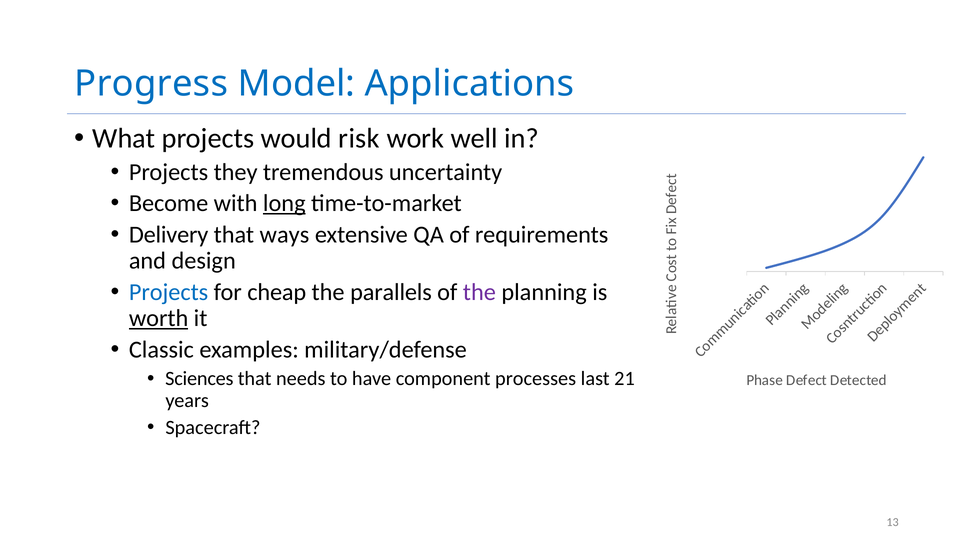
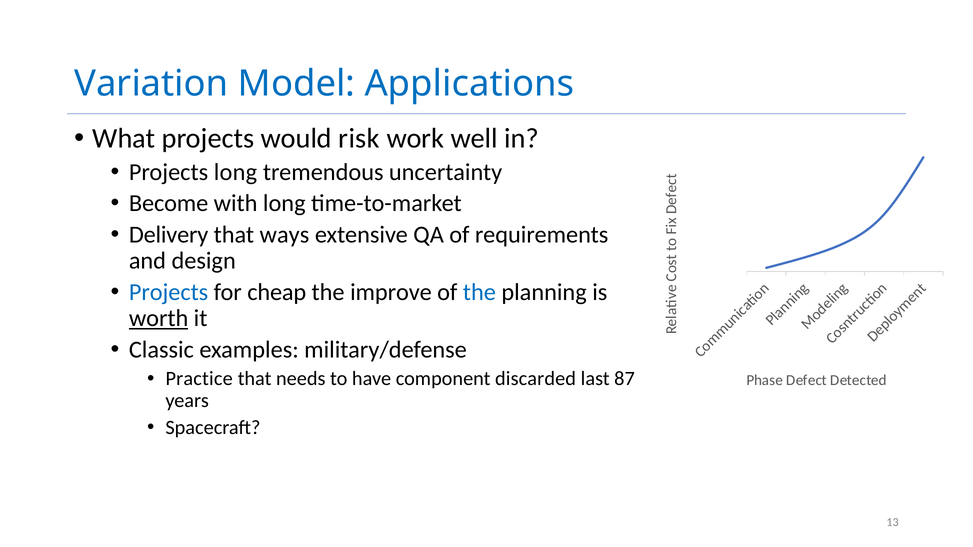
Progress: Progress -> Variation (151, 84)
Projects they: they -> long (235, 172)
long underline: present -> none (284, 203)
parallels: parallels -> improve (391, 292)
the colour: purple -> blue (479, 292)
Sciences: Sciences -> Practice (199, 379)
processes: processes -> discarded (536, 379)
21: 21 -> 87 (624, 379)
